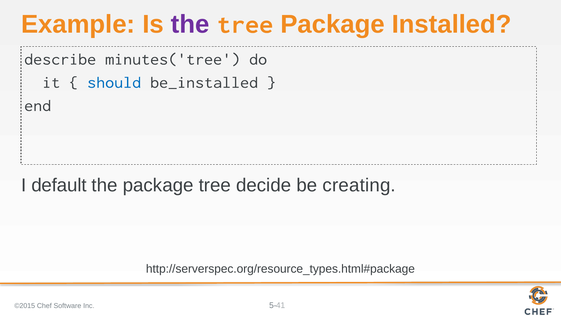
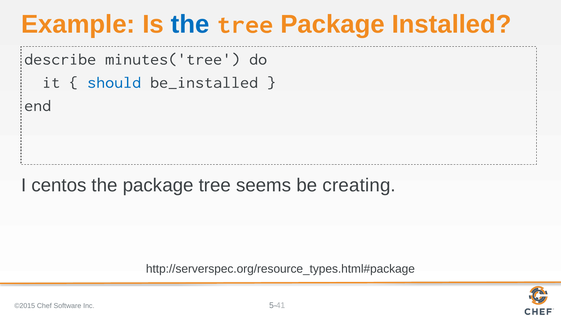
the colour: purple -> blue (190, 24)
default: default -> centos (59, 185)
decide: decide -> seems (264, 185)
